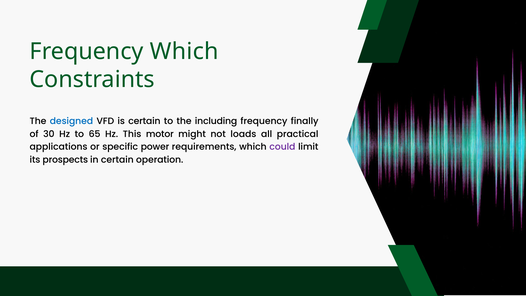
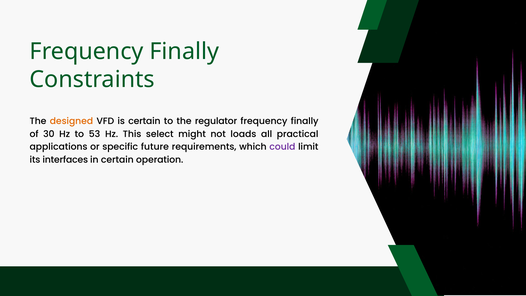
Which: Which -> Finally (184, 51)
designed colour: blue -> orange (71, 121)
including: including -> regulator (216, 121)
65: 65 -> 53 (94, 134)
motor: motor -> select (160, 134)
power: power -> future (155, 147)
prospects: prospects -> interfaces (65, 160)
